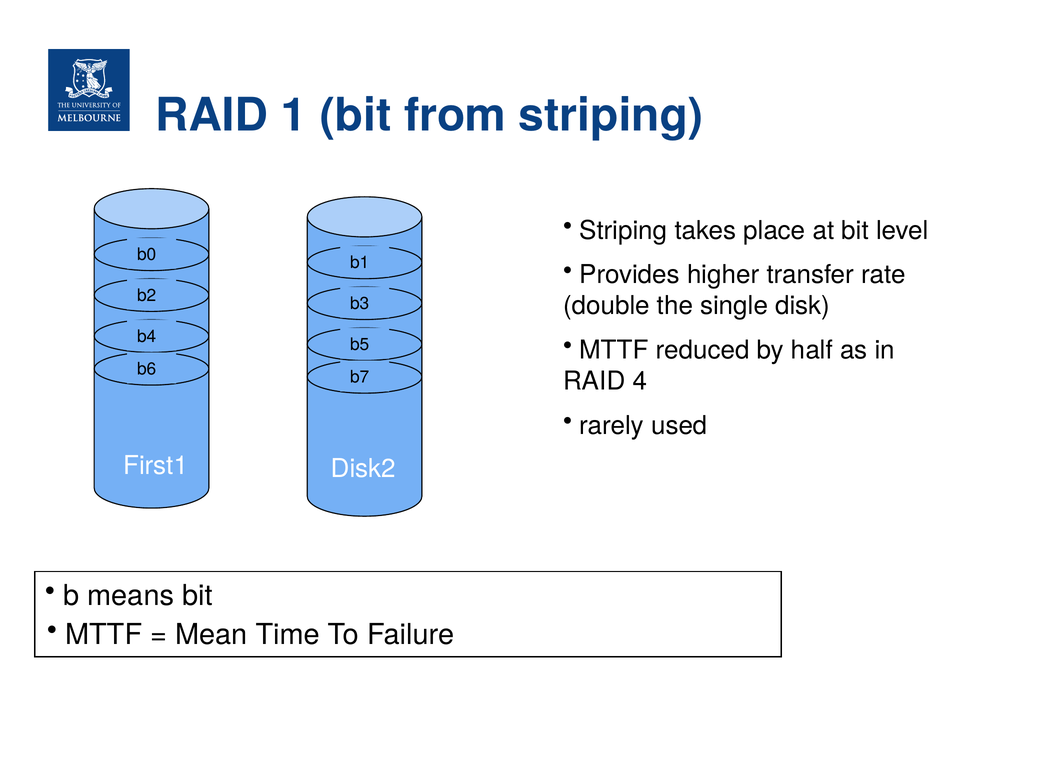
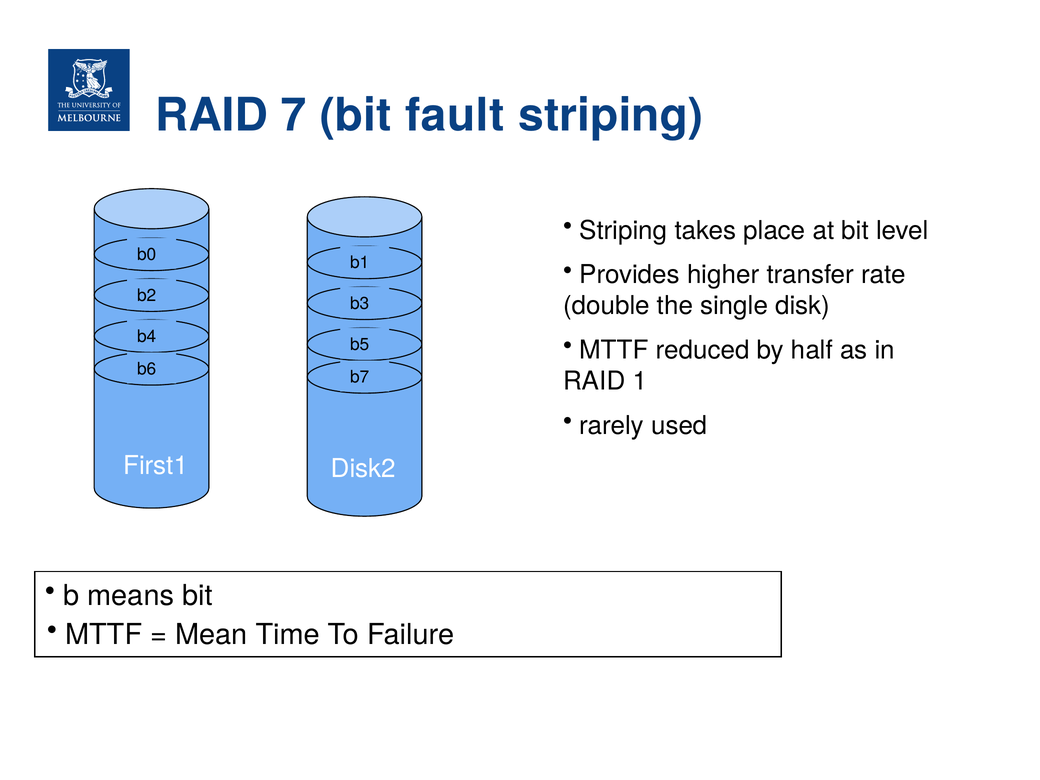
1: 1 -> 7 (294, 115)
from: from -> fault (455, 115)
4: 4 -> 1 (640, 381)
